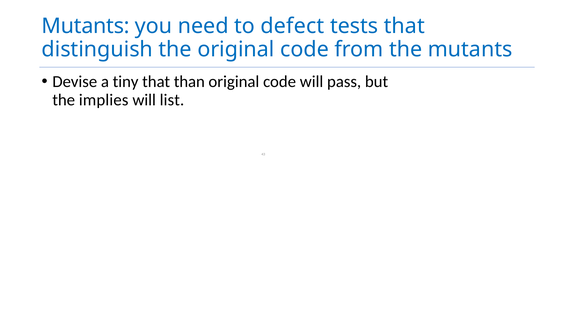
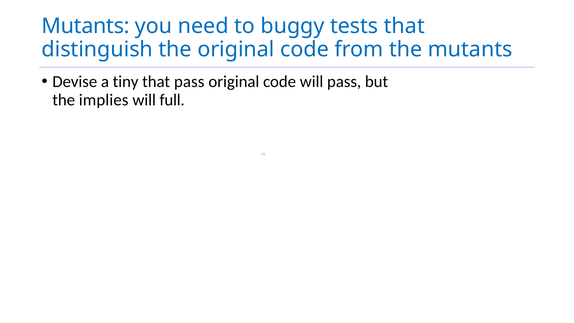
defect: defect -> buggy (293, 26)
that than: than -> pass (189, 82)
list: list -> full (172, 100)
